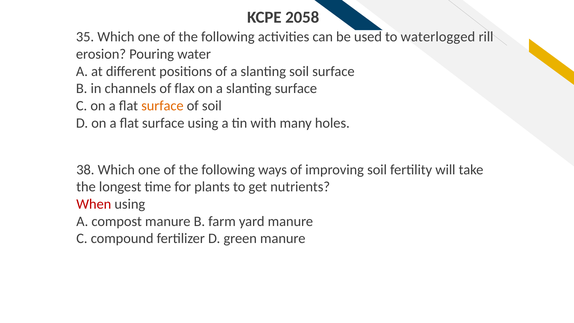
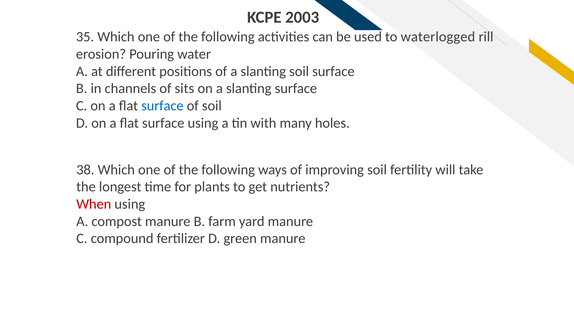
2058: 2058 -> 2003 (302, 17)
flax: flax -> sits (184, 88)
surface colour: orange -> blue (162, 106)
